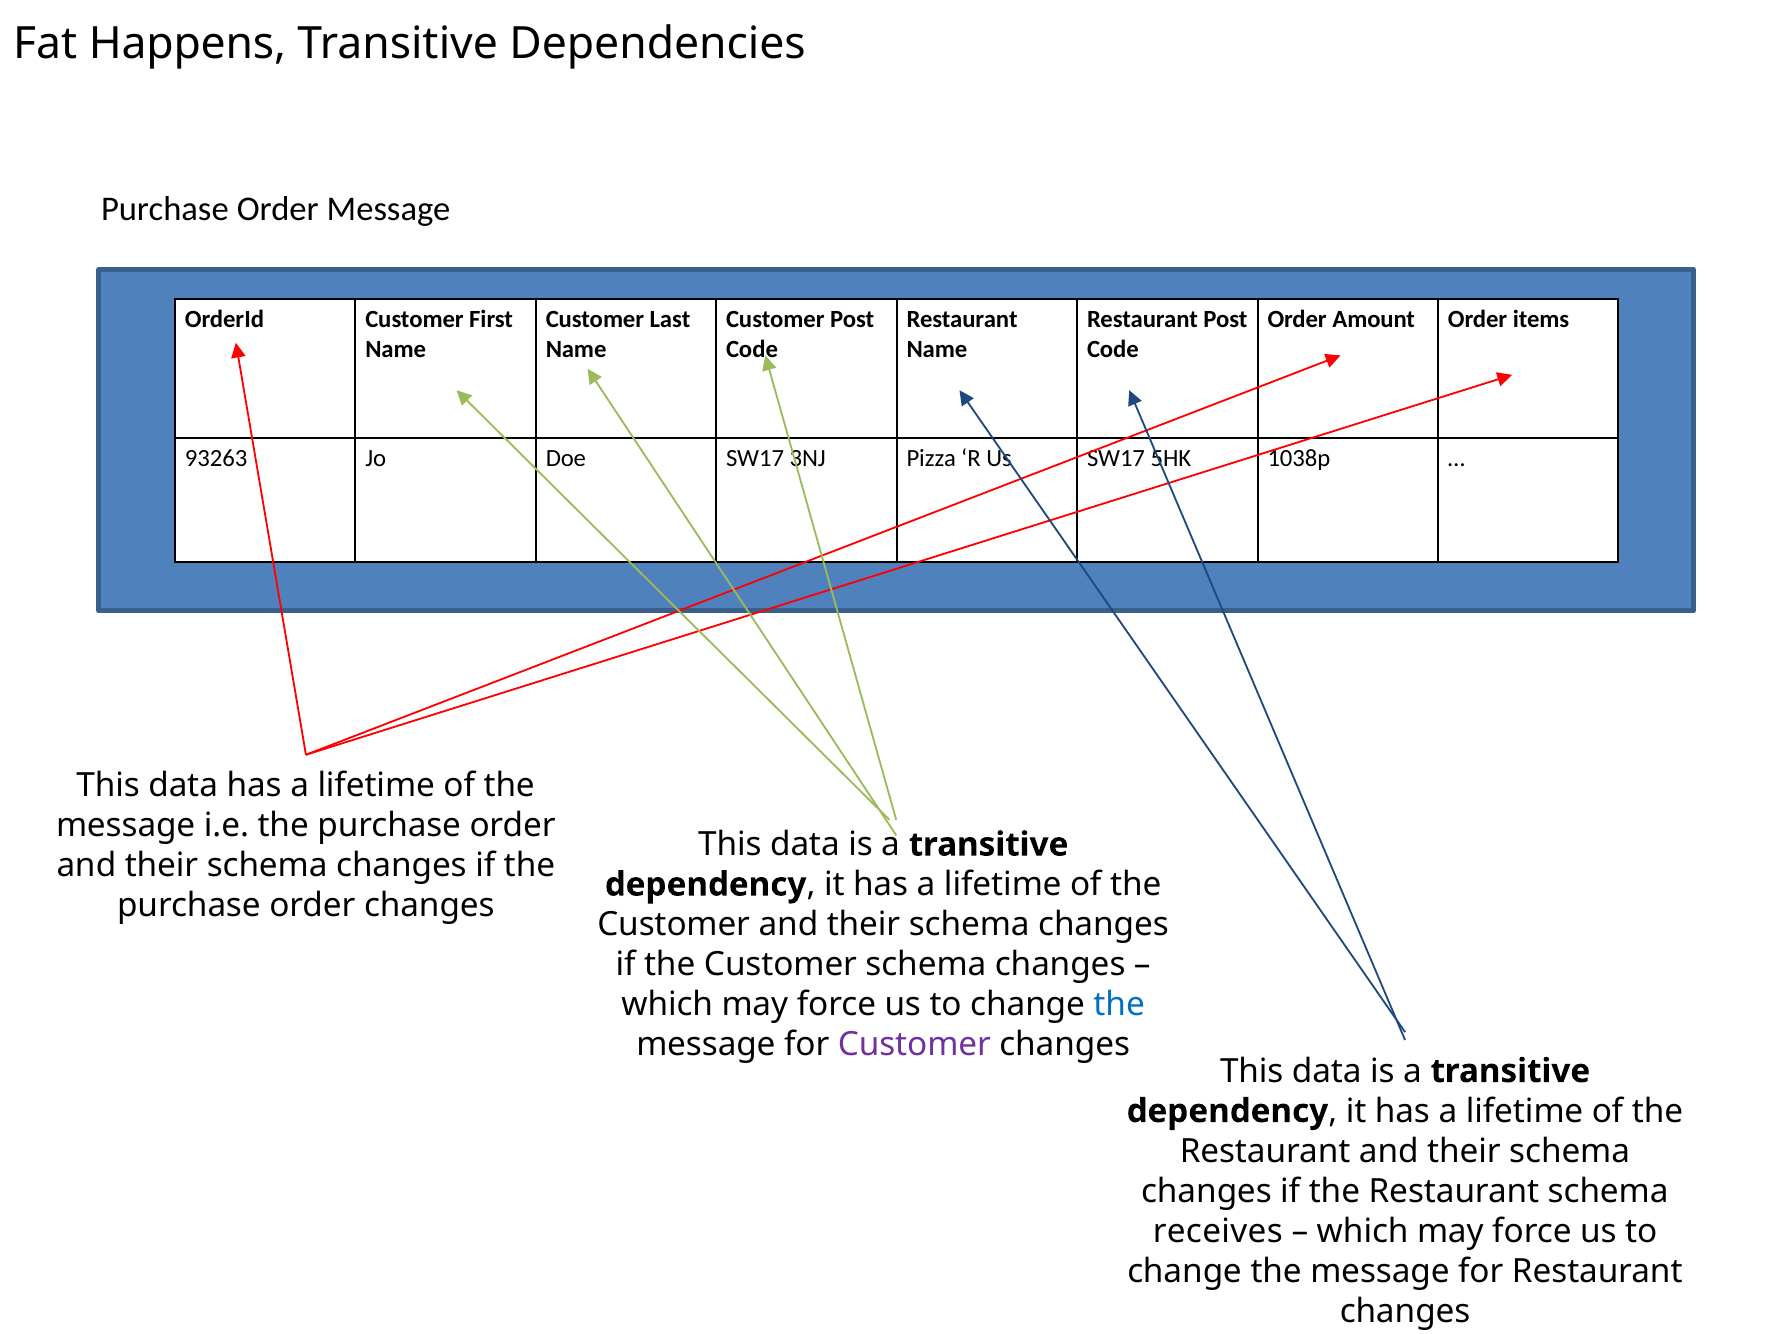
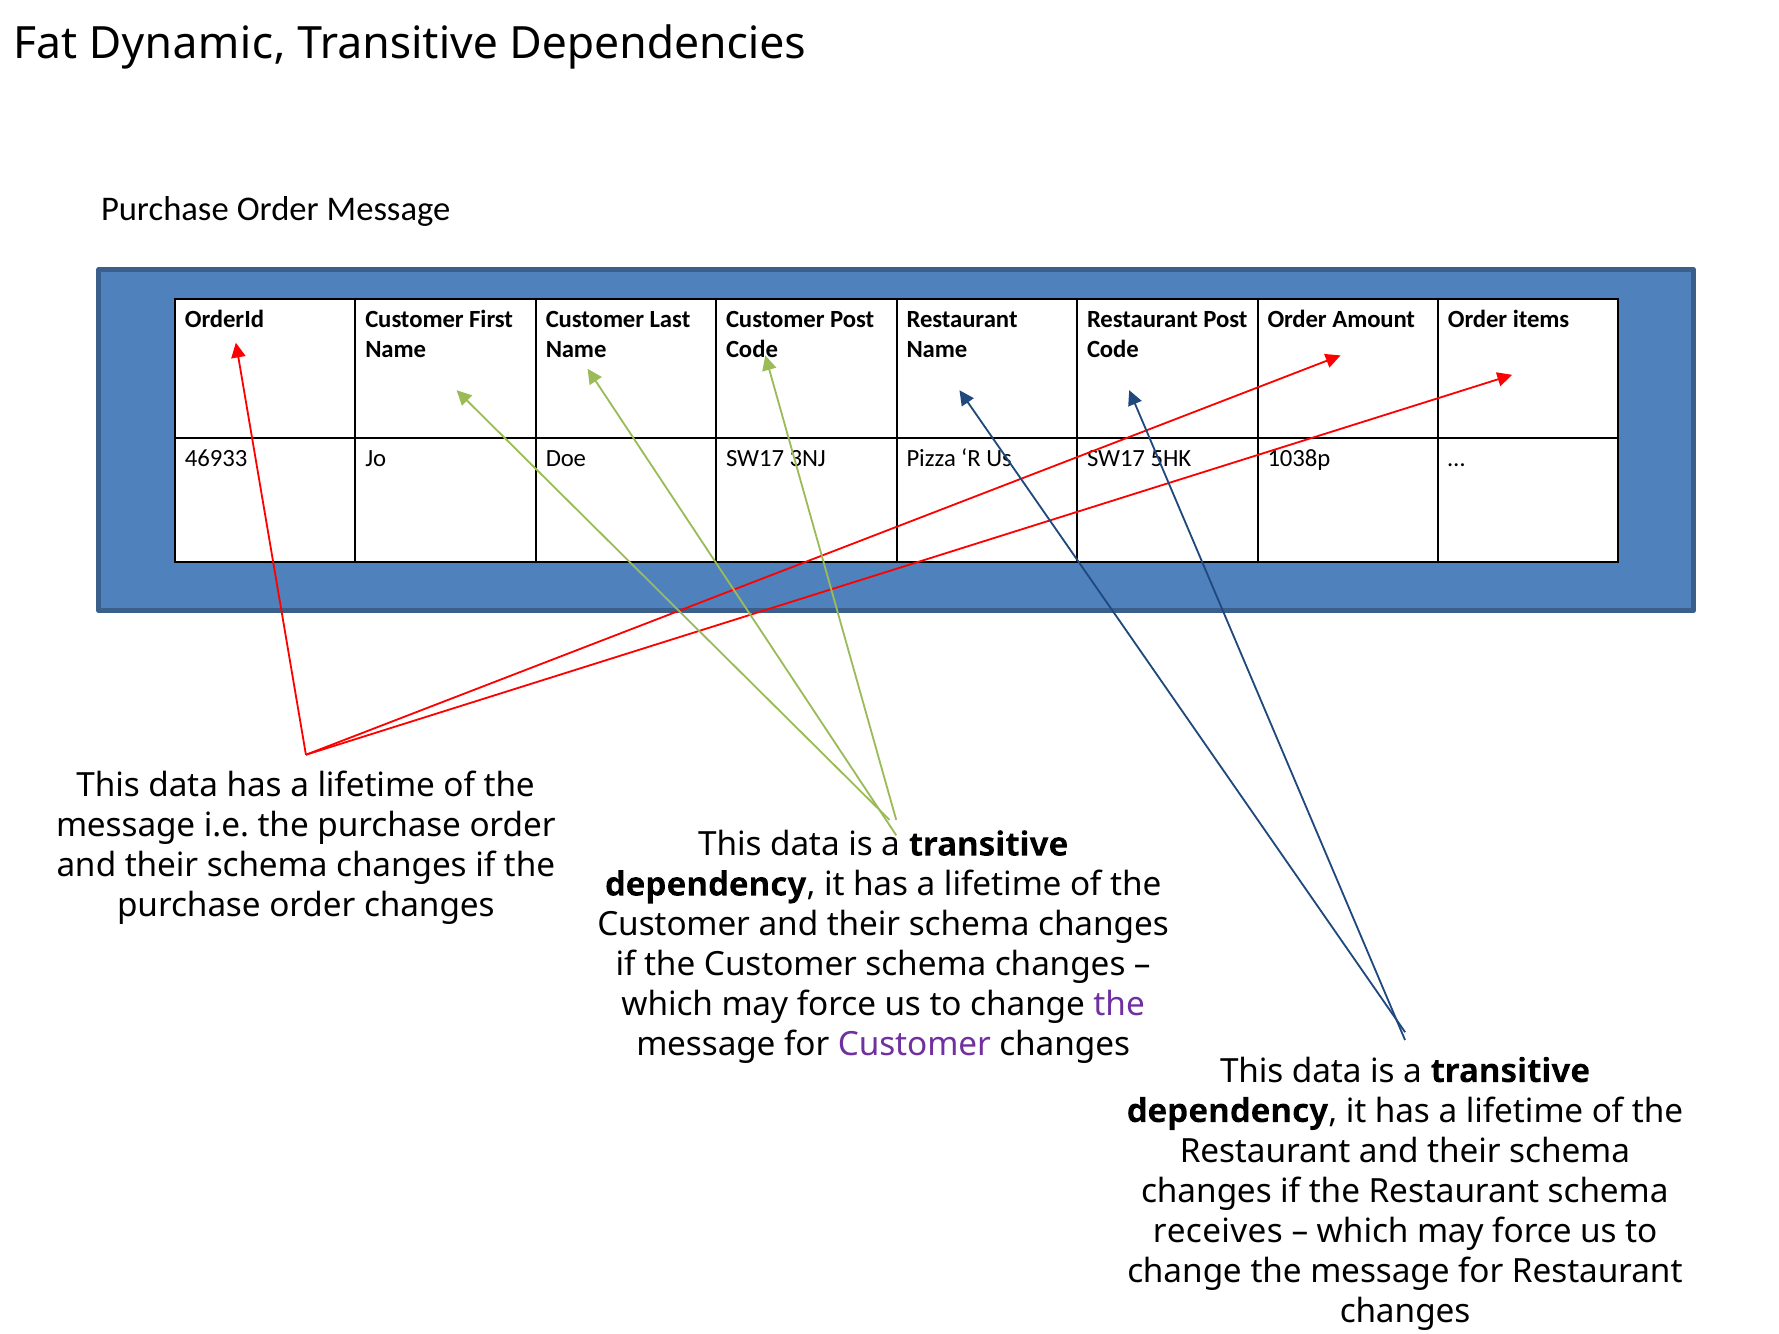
Happens: Happens -> Dynamic (187, 44)
93263: 93263 -> 46933 (216, 458)
the colour: blue -> purple (1119, 1005)
